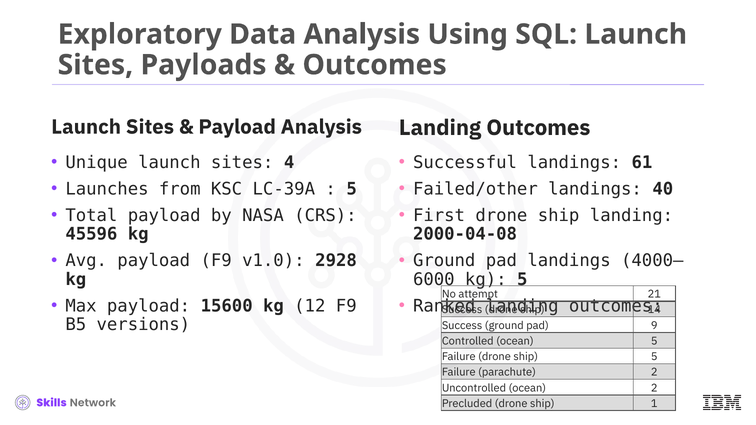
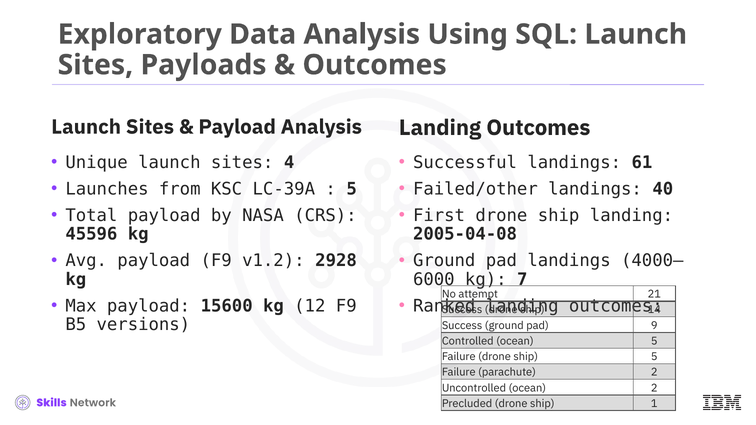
2000-04-08: 2000-04-08 -> 2005-04-08 (465, 234)
v1.0: v1.0 -> v1.2 (273, 261)
kg 5: 5 -> 7 (522, 279)
